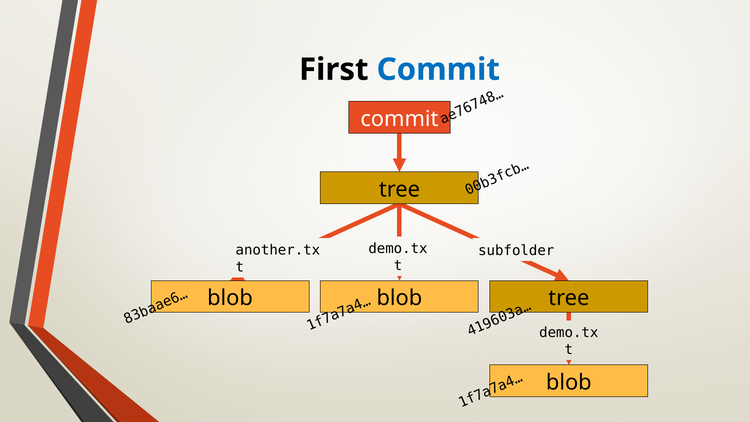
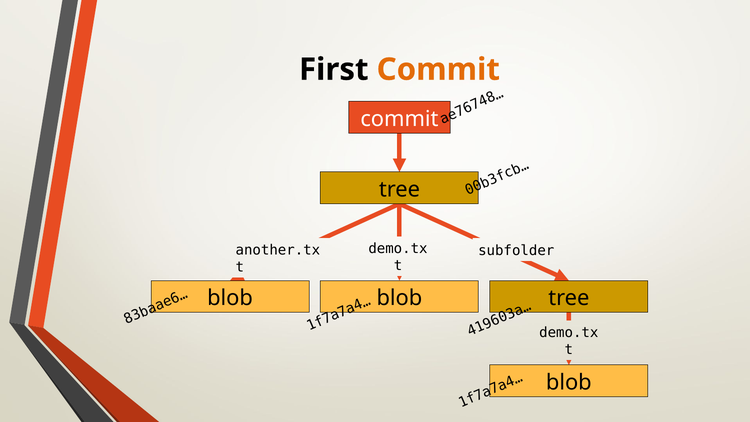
Commit colour: blue -> orange (438, 70)
